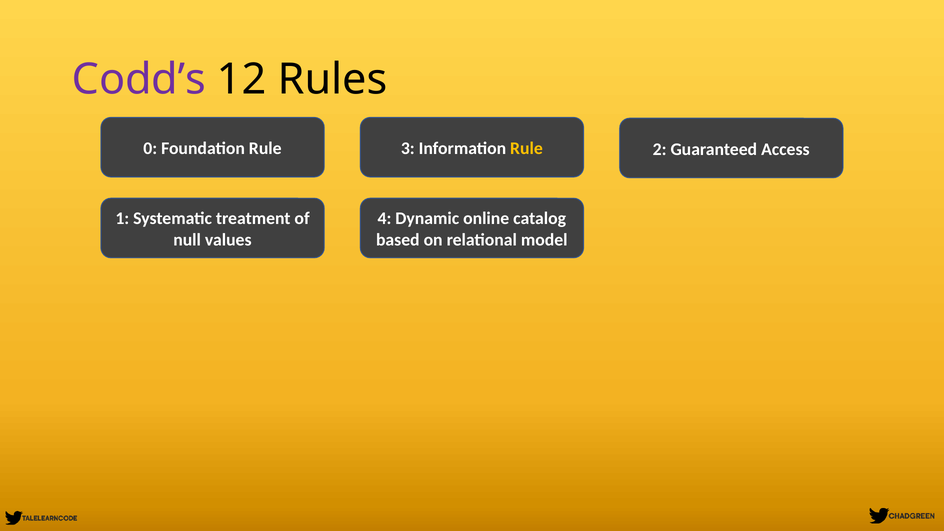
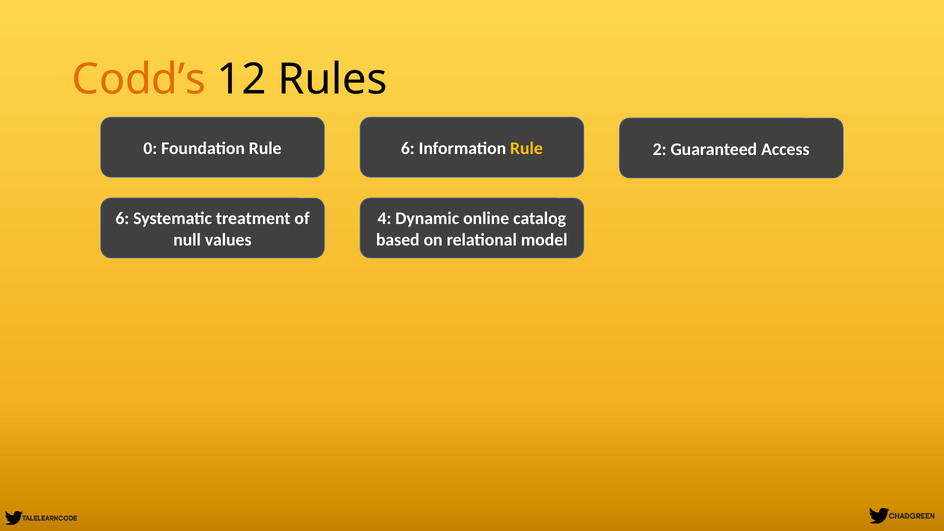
Codd’s colour: purple -> orange (139, 79)
Rule 3: 3 -> 6 (408, 148)
1: 1 -> 6 (122, 219)
